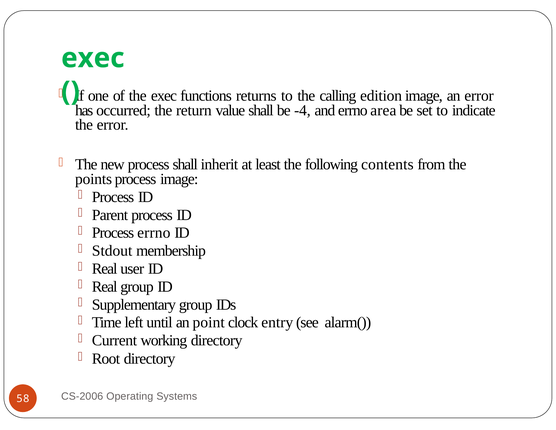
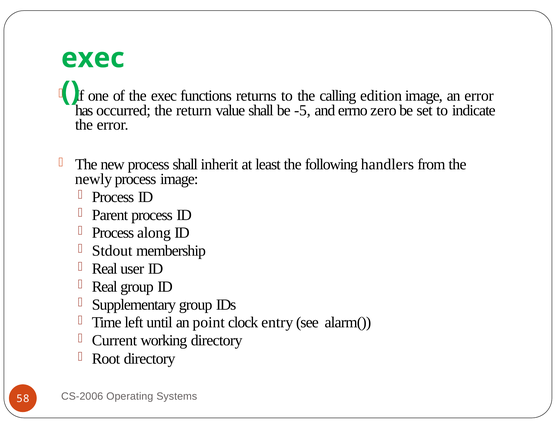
-4: -4 -> -5 (302, 110)
area: area -> zero (383, 110)
contents: contents -> handlers (387, 164)
points: points -> newly (94, 179)
Process errno: errno -> along (154, 233)
